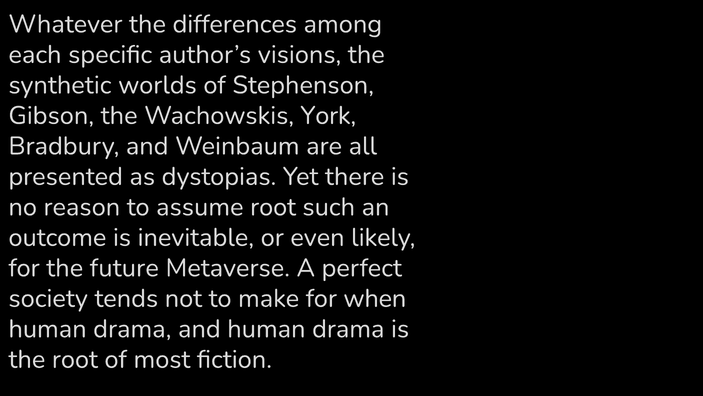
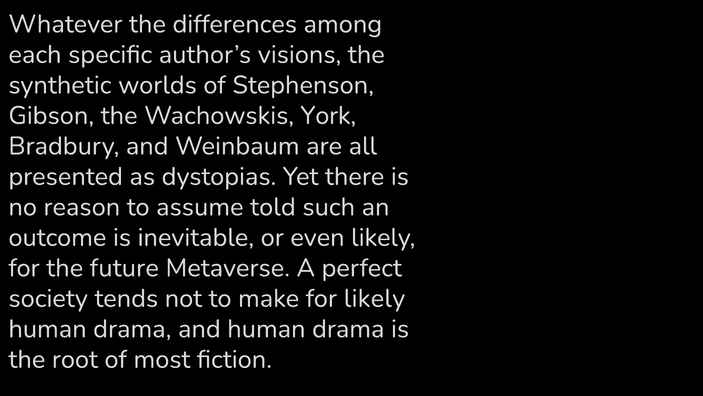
assume root: root -> told (273, 207)
for when: when -> likely (375, 298)
